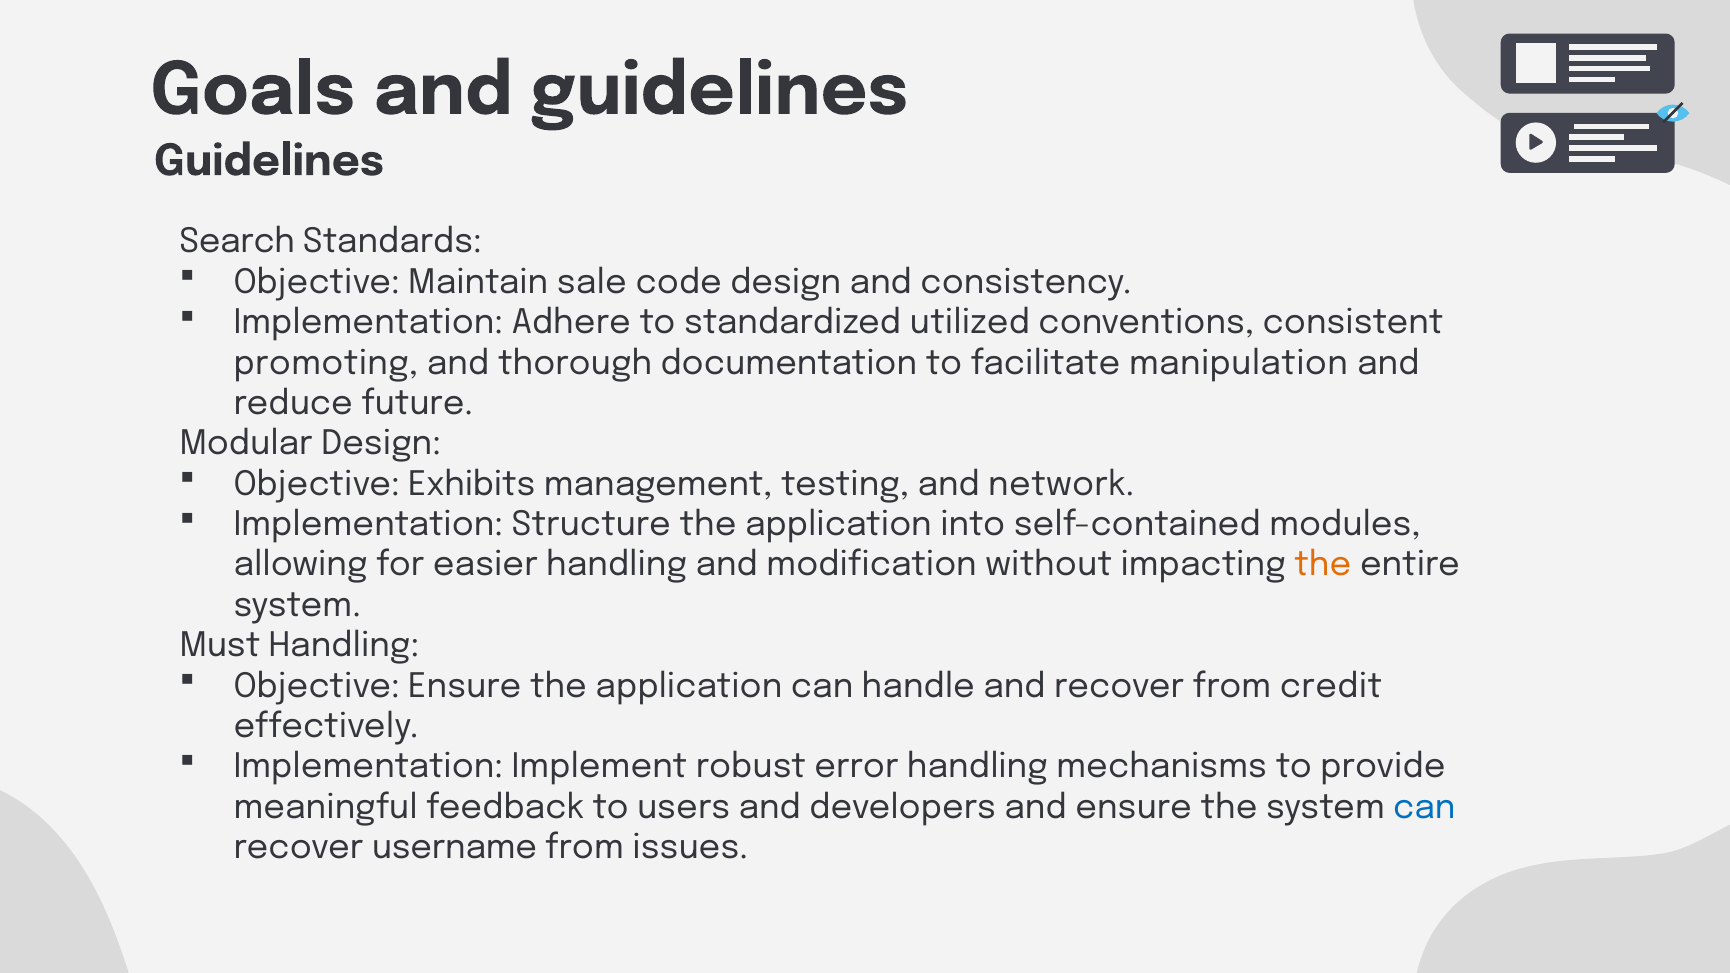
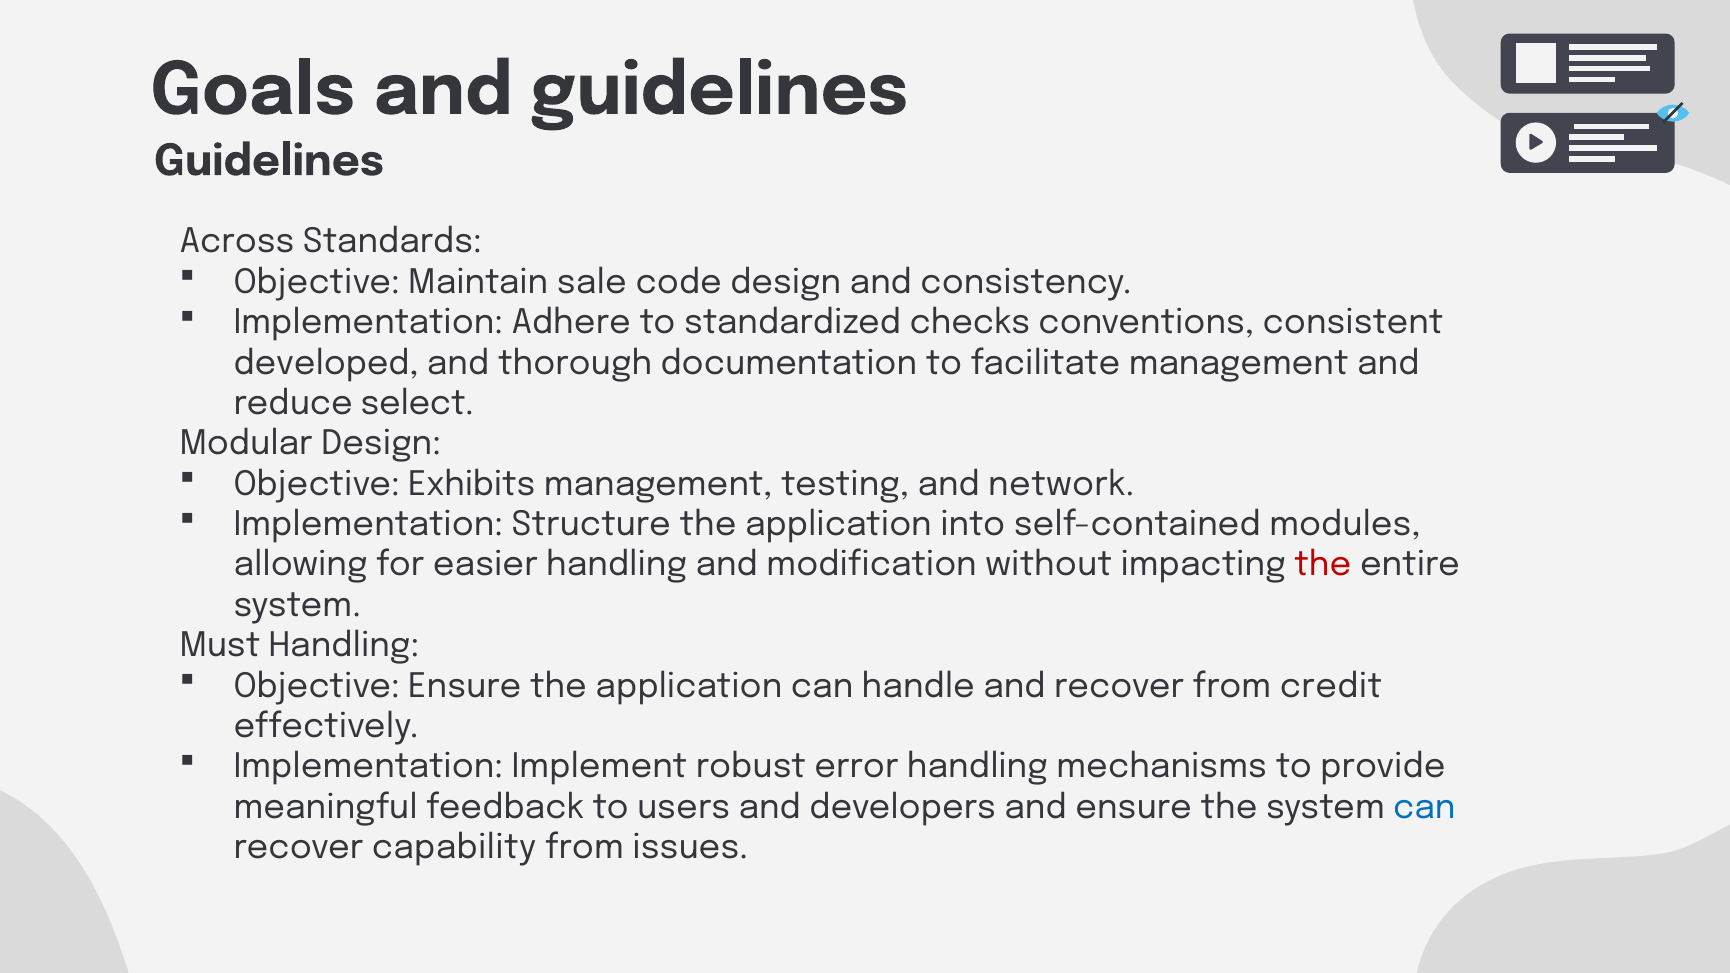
Search: Search -> Across (237, 242)
utilized: utilized -> checks (970, 323)
promoting: promoting -> developed (326, 363)
facilitate manipulation: manipulation -> management (1239, 363)
future: future -> select (417, 403)
the colour: orange -> red (1323, 565)
username: username -> capability (454, 848)
